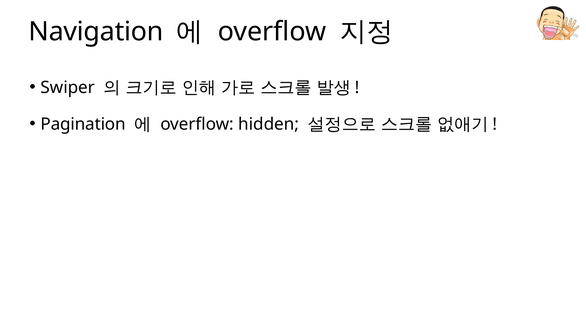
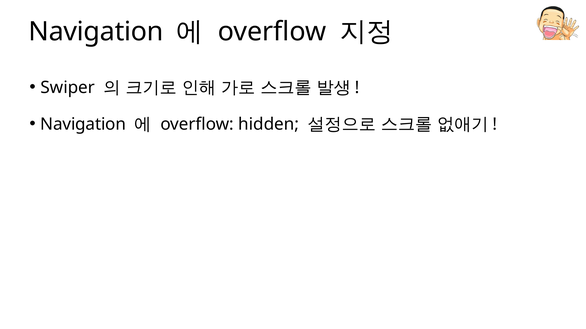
Pagination: Pagination -> Navigation (83, 124)
